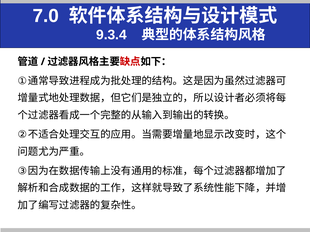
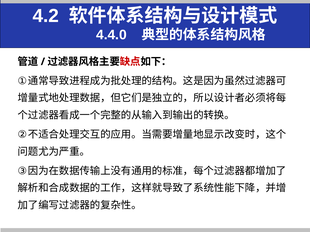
7.0: 7.0 -> 4.2 (46, 16)
9.3.4: 9.3.4 -> 4.4.0 (111, 35)
